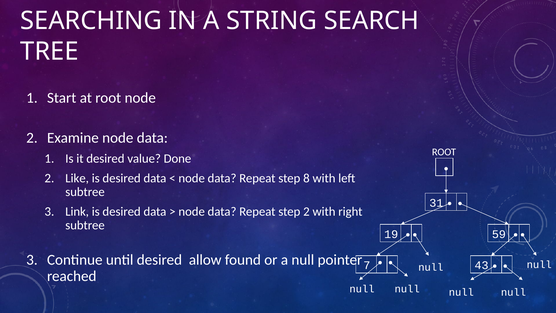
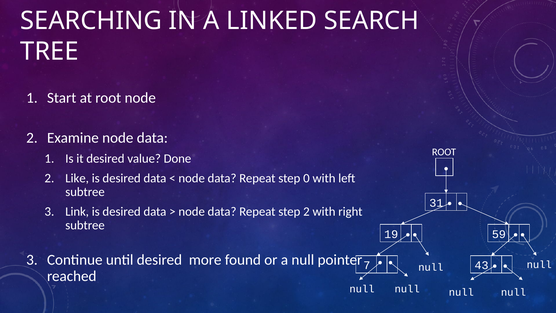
STRING: STRING -> LINKED (272, 21)
8: 8 -> 0 (306, 178)
allow: allow -> more (205, 260)
